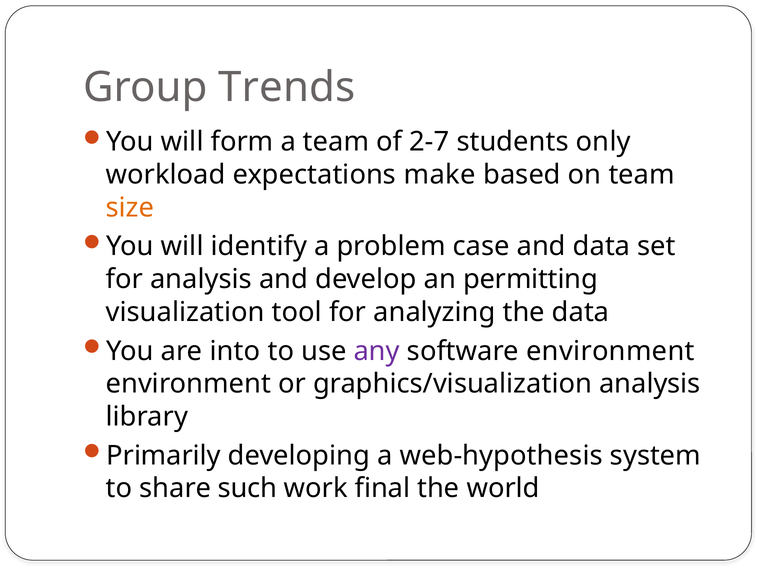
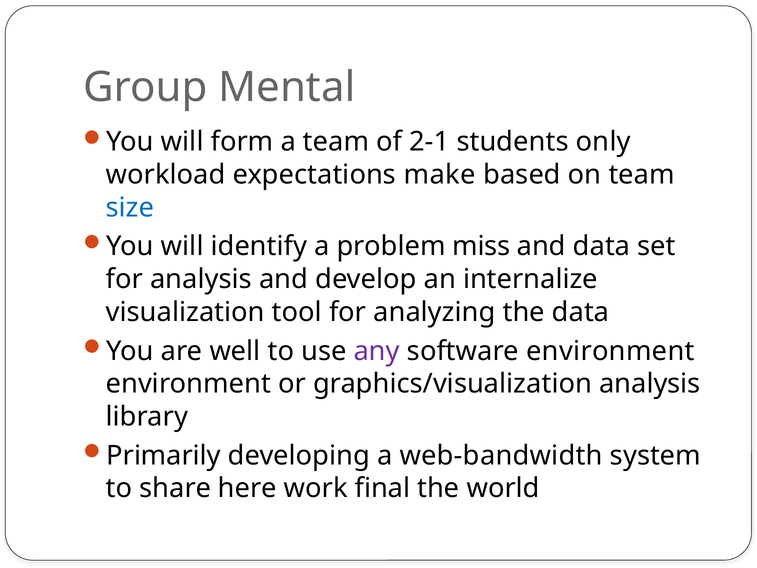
Trends: Trends -> Mental (287, 87)
2-7: 2-7 -> 2-1 (429, 142)
size colour: orange -> blue (130, 207)
case: case -> miss (481, 246)
permitting: permitting -> internalize (530, 279)
into: into -> well (235, 351)
web-hypothesis: web-hypothesis -> web-bandwidth (501, 455)
such: such -> here (247, 488)
